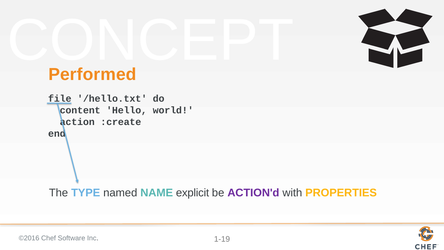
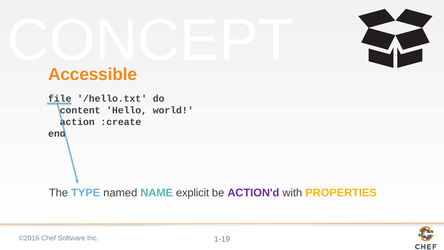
Performed: Performed -> Accessible (93, 74)
